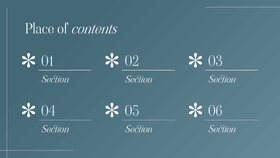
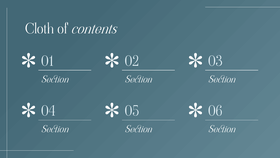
Place: Place -> Cloth (39, 29)
